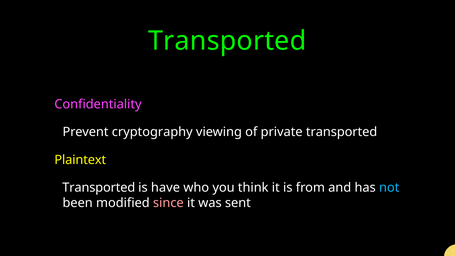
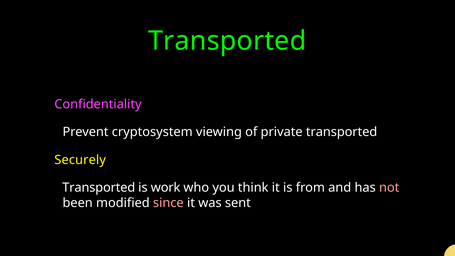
cryptography: cryptography -> cryptosystem (152, 132)
Plaintext: Plaintext -> Securely (80, 160)
have: have -> work (166, 188)
not colour: light blue -> pink (389, 188)
